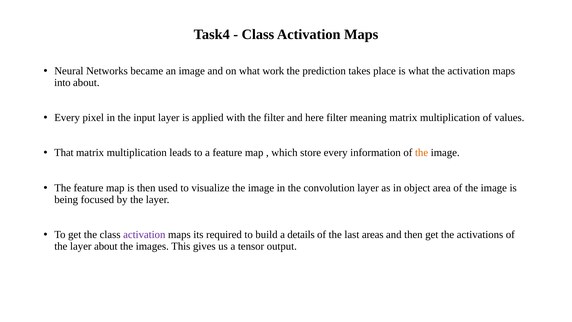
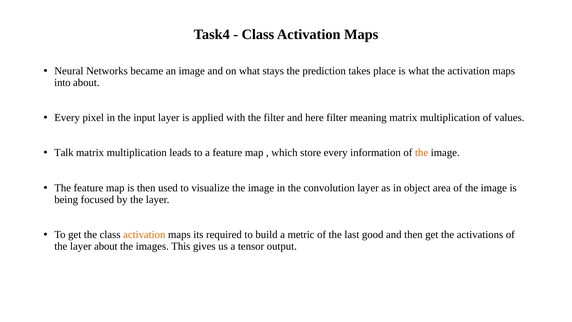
work: work -> stays (273, 71)
That: That -> Talk (64, 153)
activation colour: purple -> orange (144, 234)
details: details -> metric (301, 234)
areas: areas -> good (373, 234)
